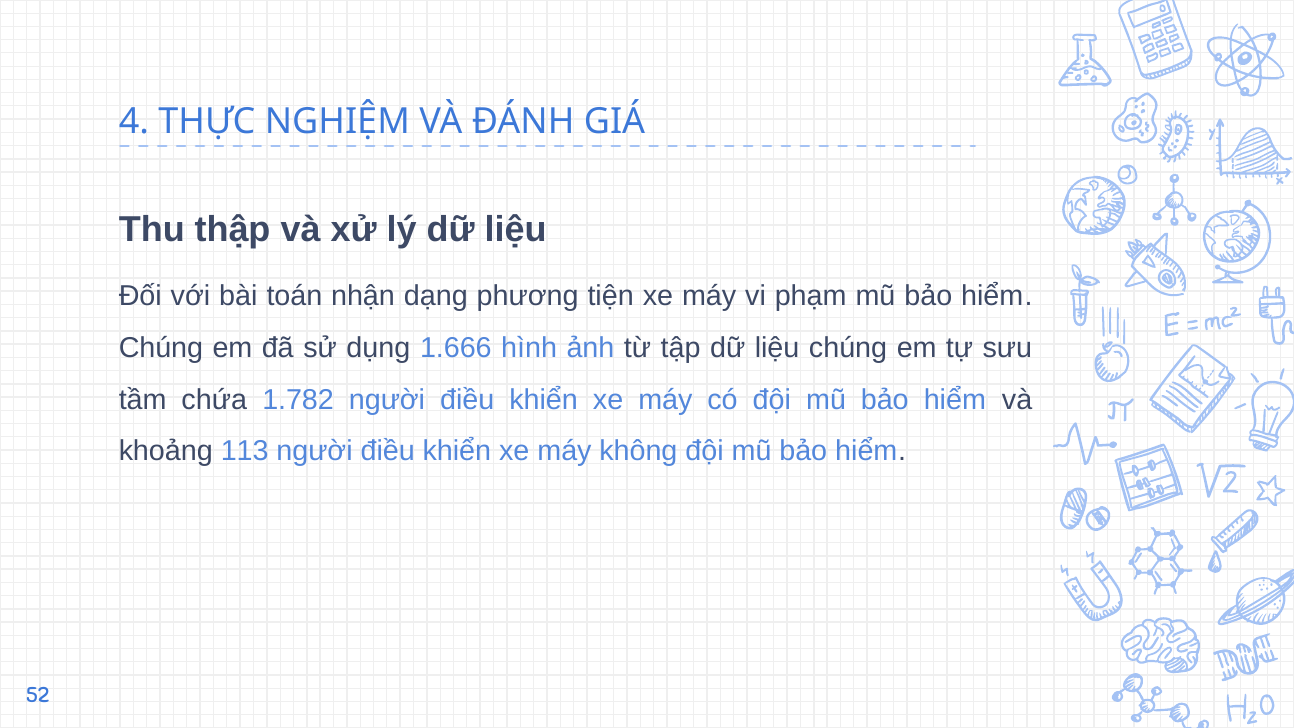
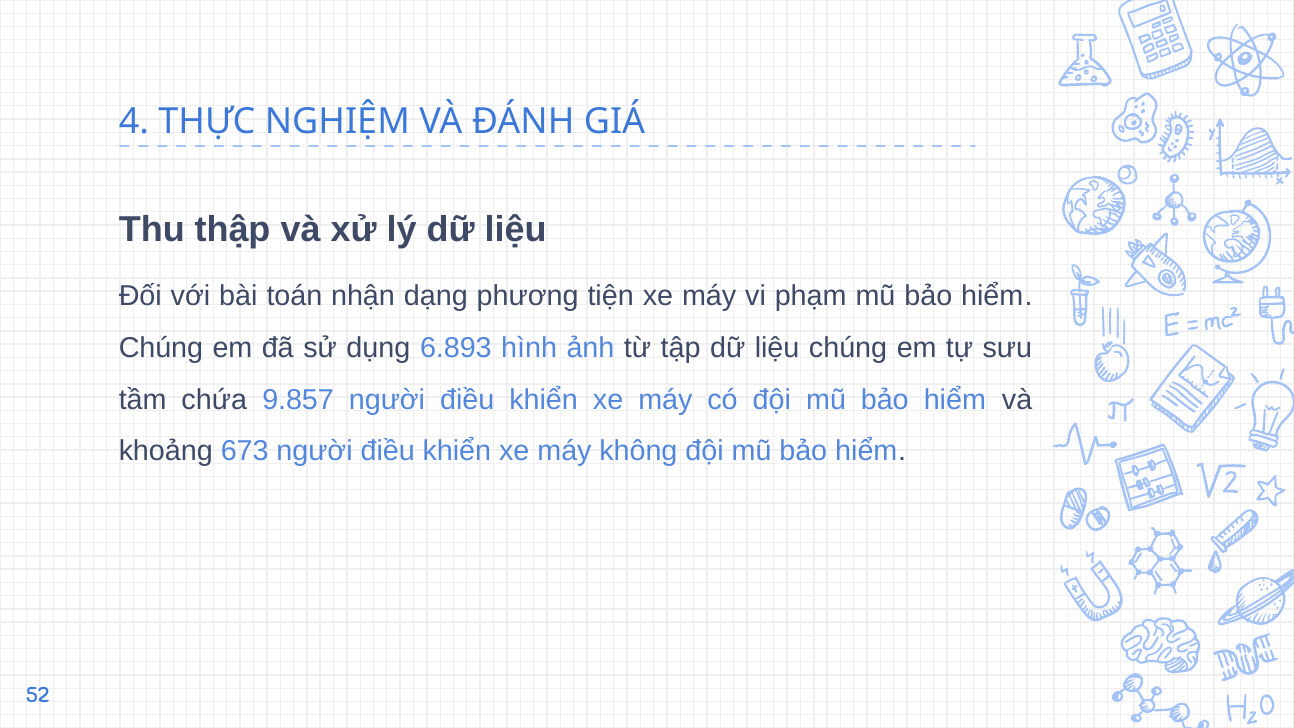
1.666: 1.666 -> 6.893 (456, 348)
1.782: 1.782 -> 9.857 (298, 400)
113: 113 -> 673 (245, 451)
